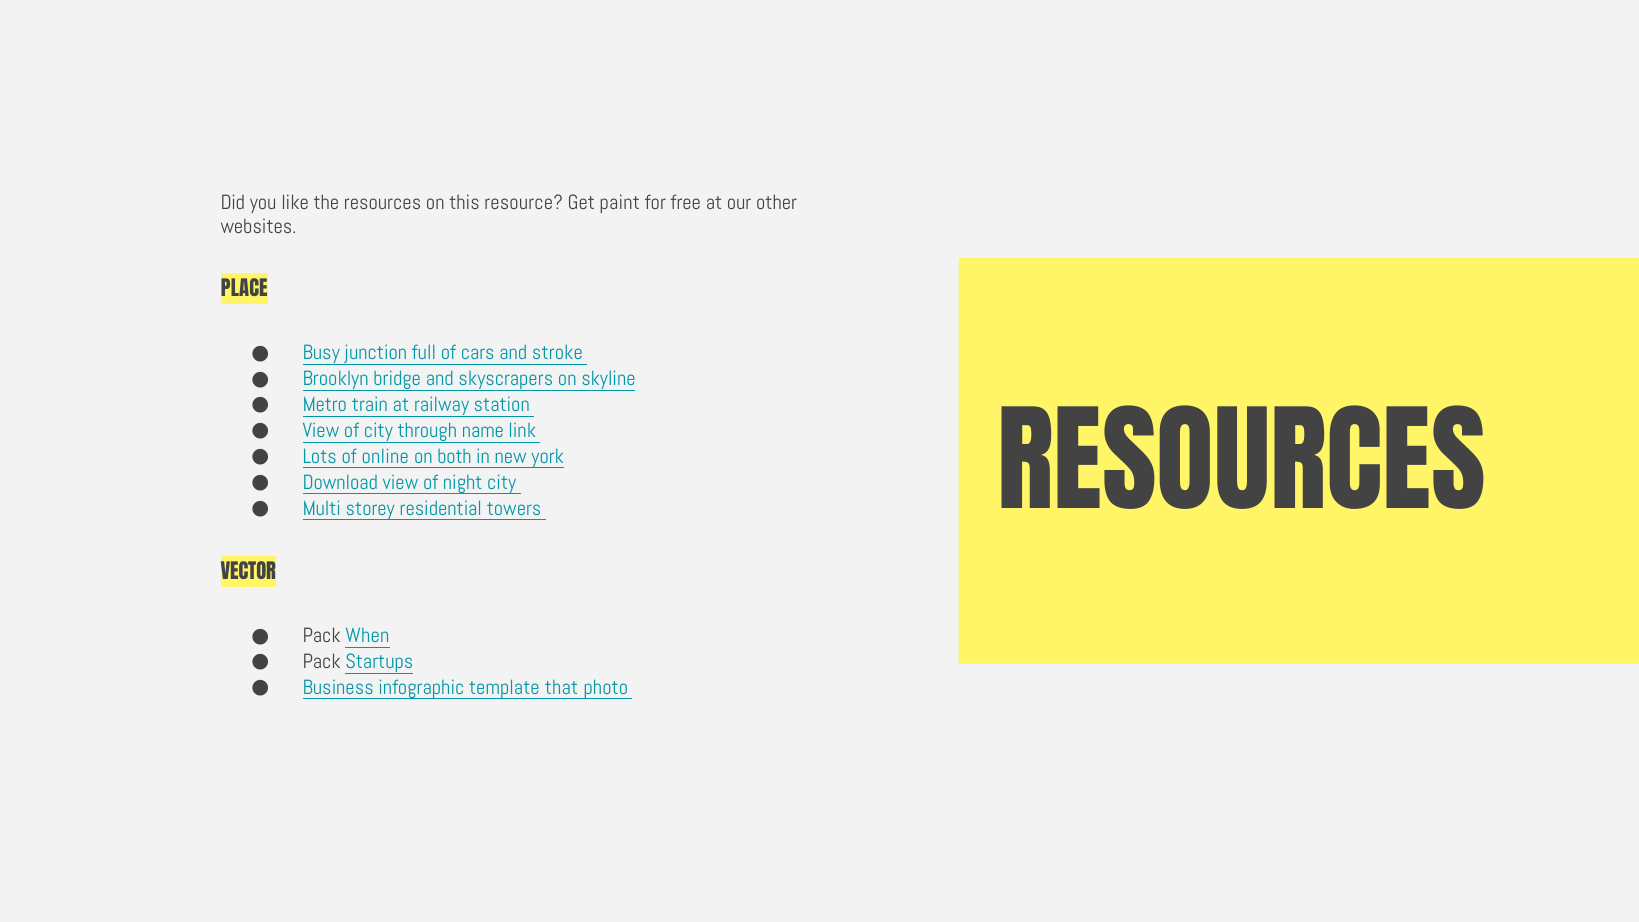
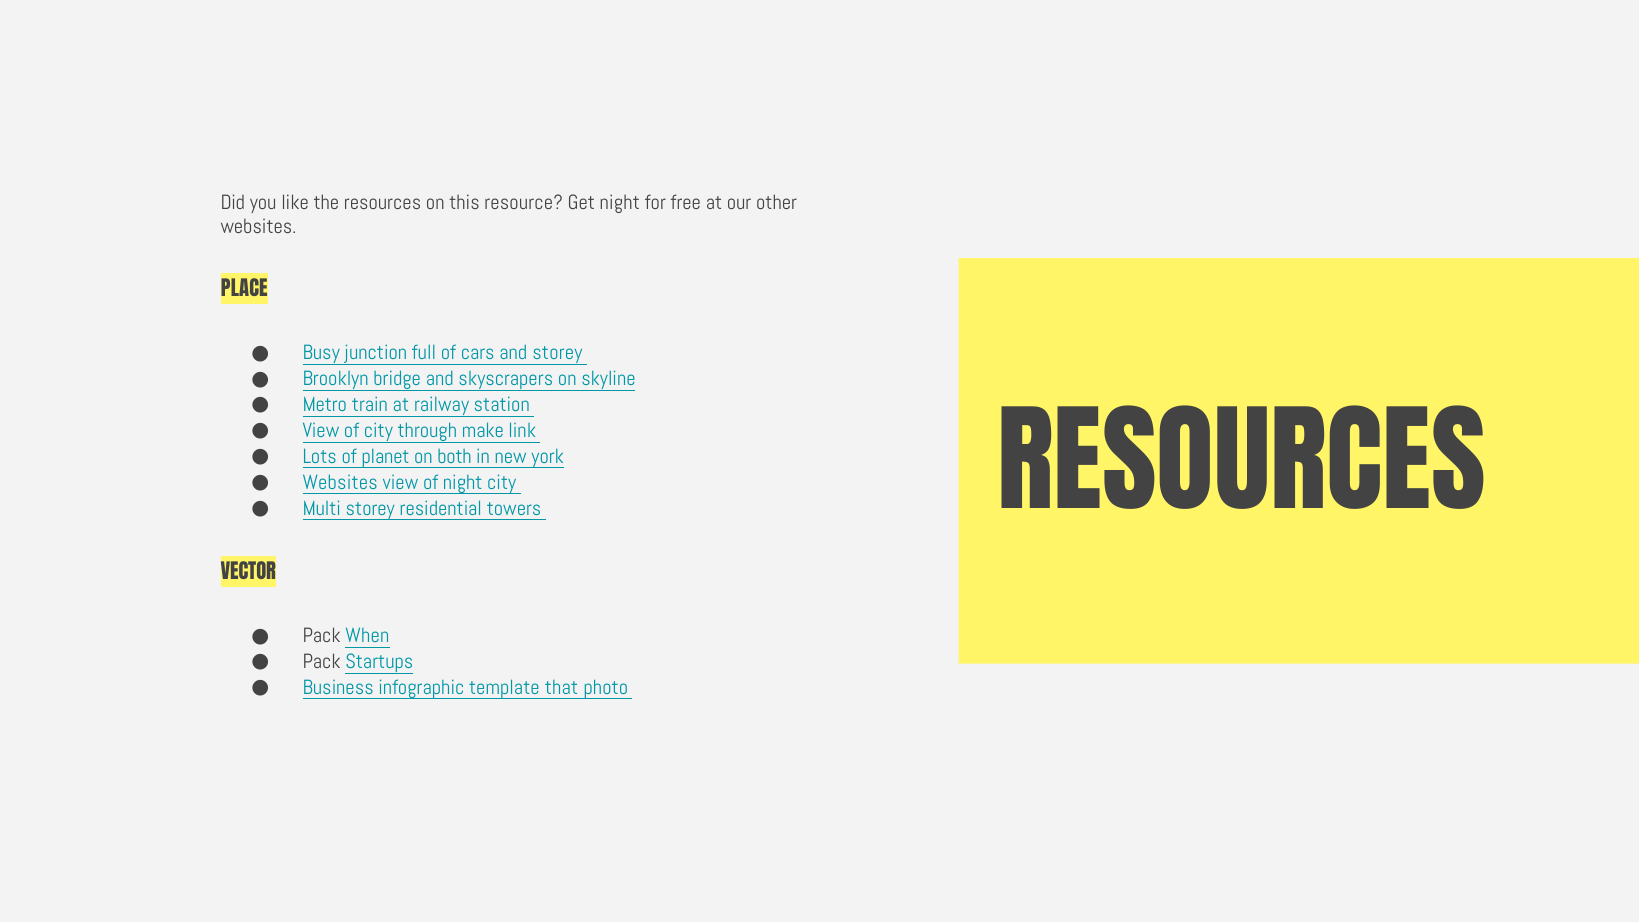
Get paint: paint -> night (620, 202)
and stroke: stroke -> storey (557, 353)
name: name -> make (483, 431)
online: online -> planet (386, 457)
Download: Download -> Websites (340, 483)
